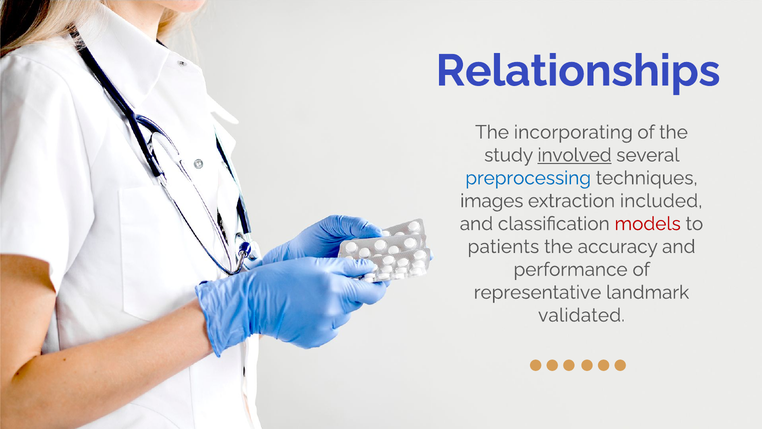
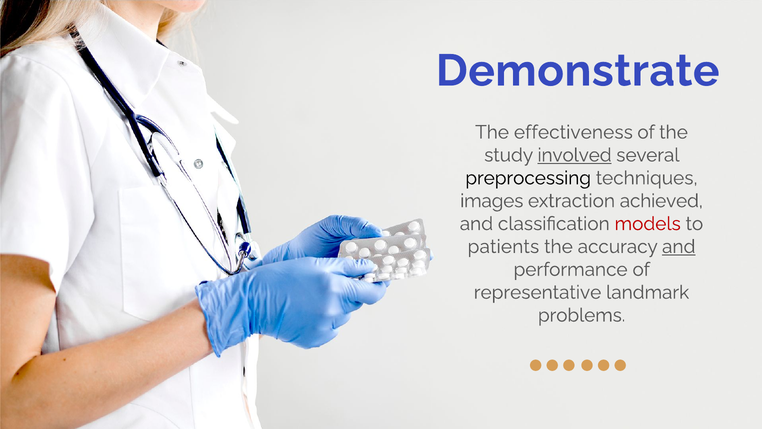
Relationships: Relationships -> Demonstrate (578, 71)
incorporating: incorporating -> effectiveness (573, 132)
preprocessing colour: blue -> black (528, 178)
included: included -> achieved (661, 201)
and underline: none -> present (679, 246)
validated: validated -> problems (582, 315)
